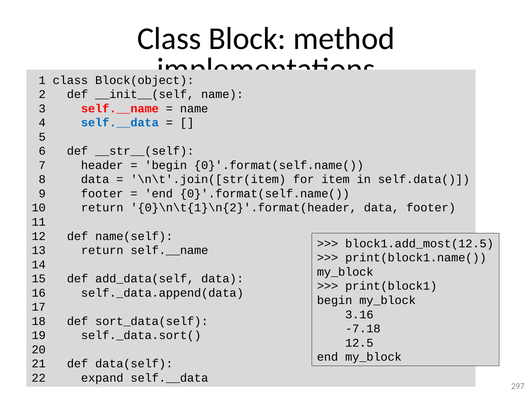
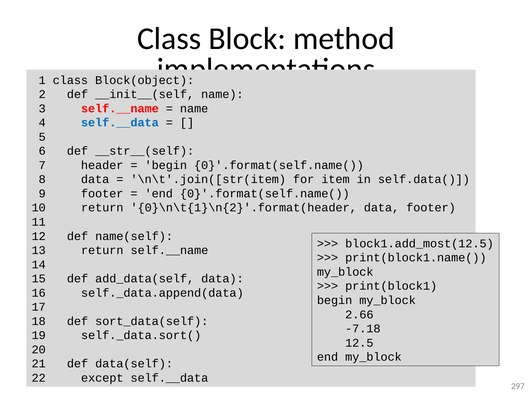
3.16: 3.16 -> 2.66 (359, 314)
expand: expand -> except (102, 378)
